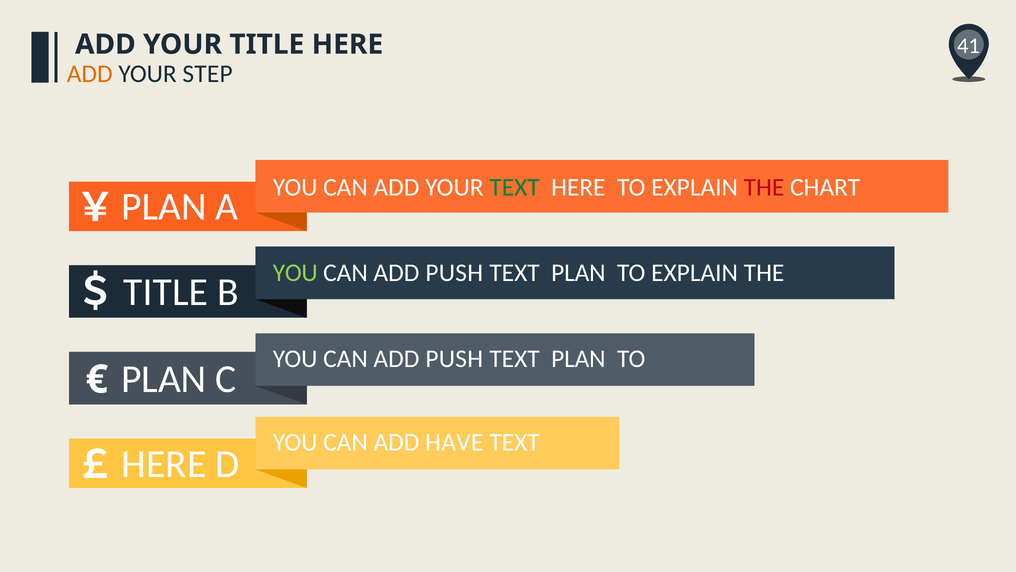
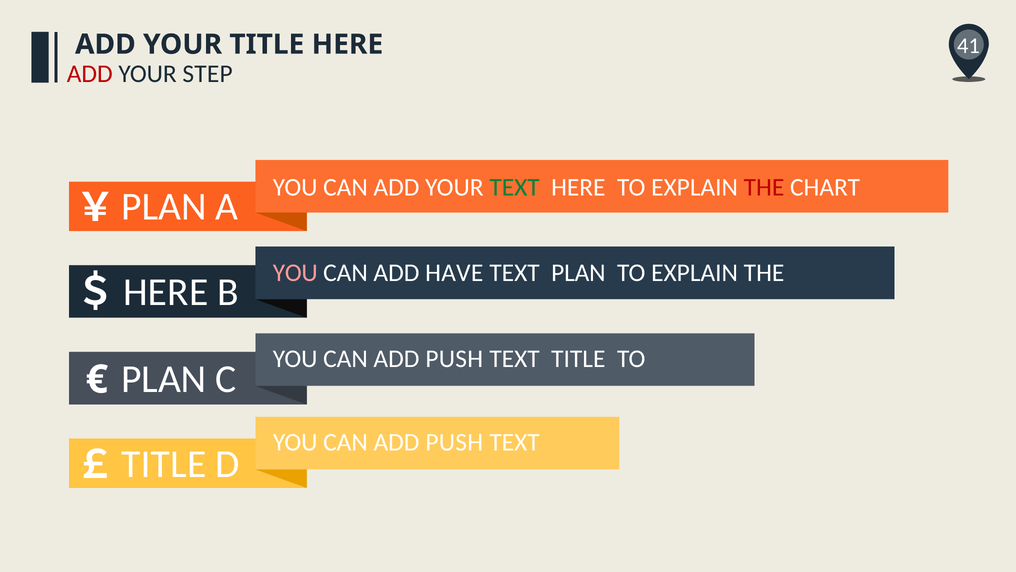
ADD colour: orange -> red (90, 74)
YOU colour: light green -> pink (295, 273)
PUSH: PUSH -> HAVE (454, 273)
TITLE: TITLE -> HERE (166, 292)
PLAN: PLAN -> TITLE (578, 359)
HAVE: HAVE -> PUSH (454, 442)
HERE: HERE -> TITLE (164, 464)
